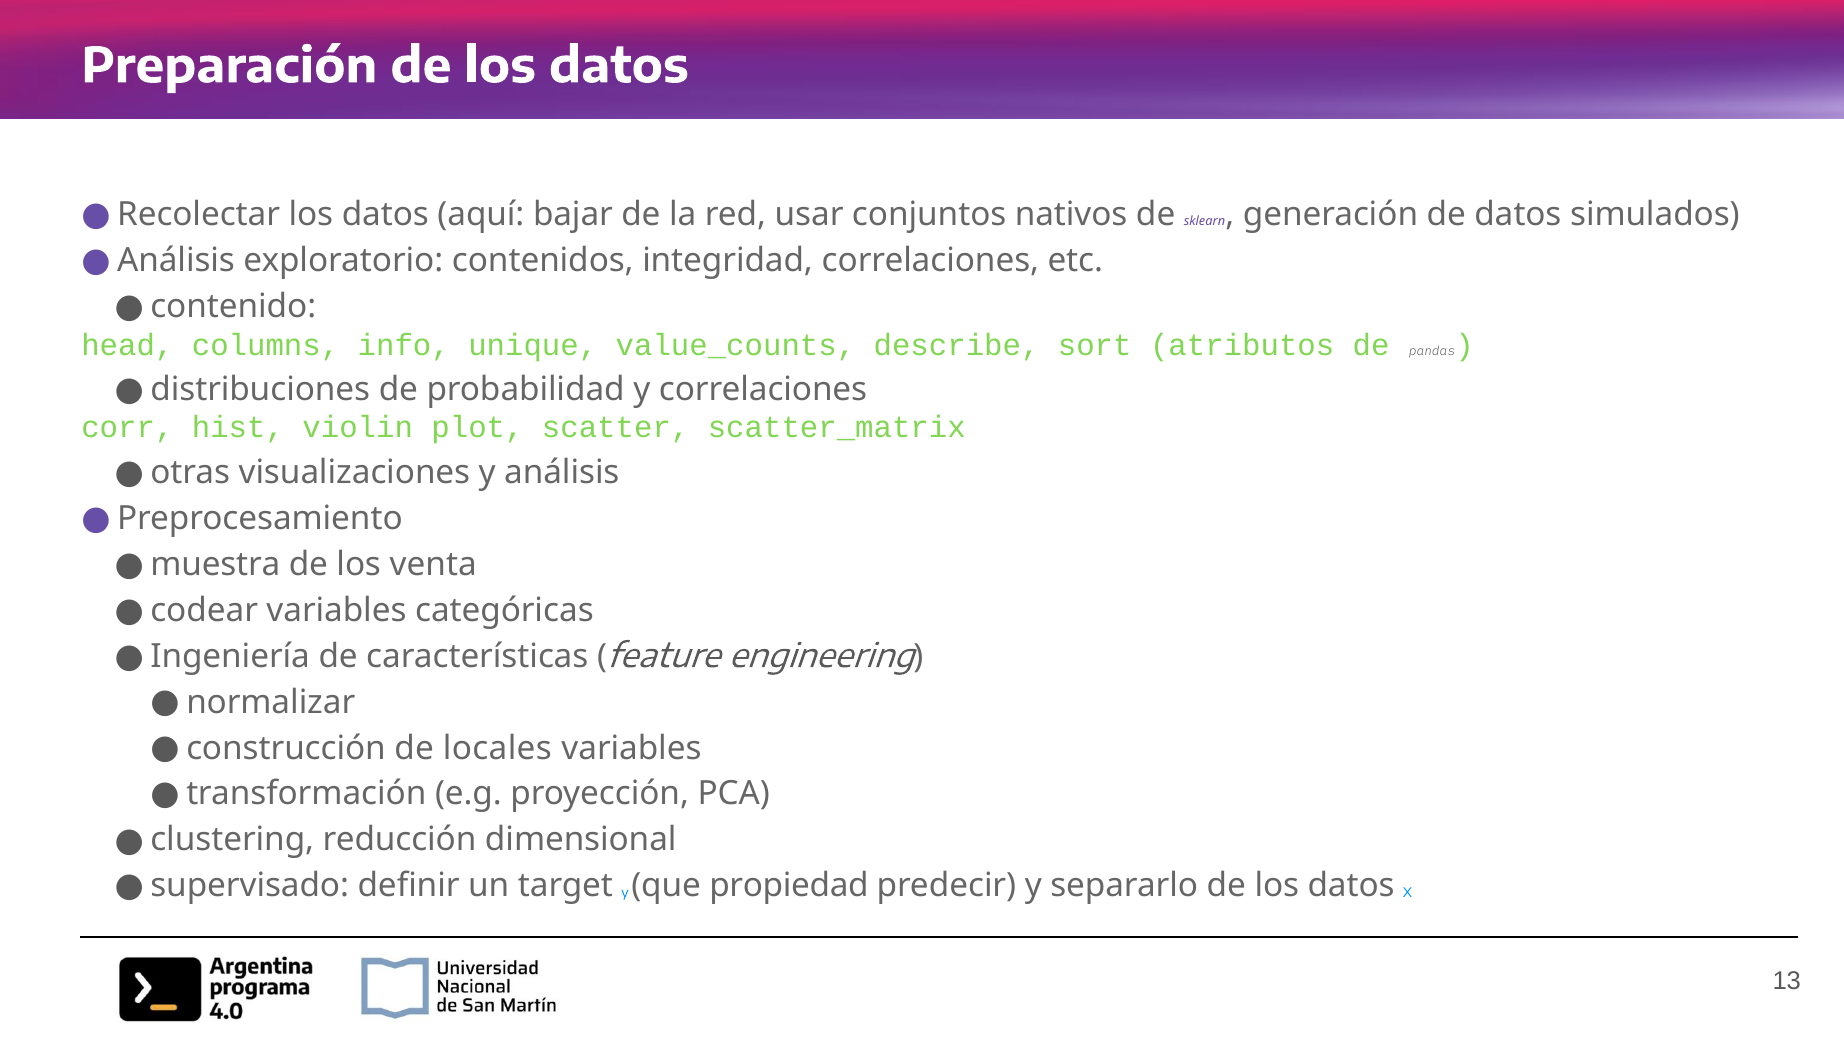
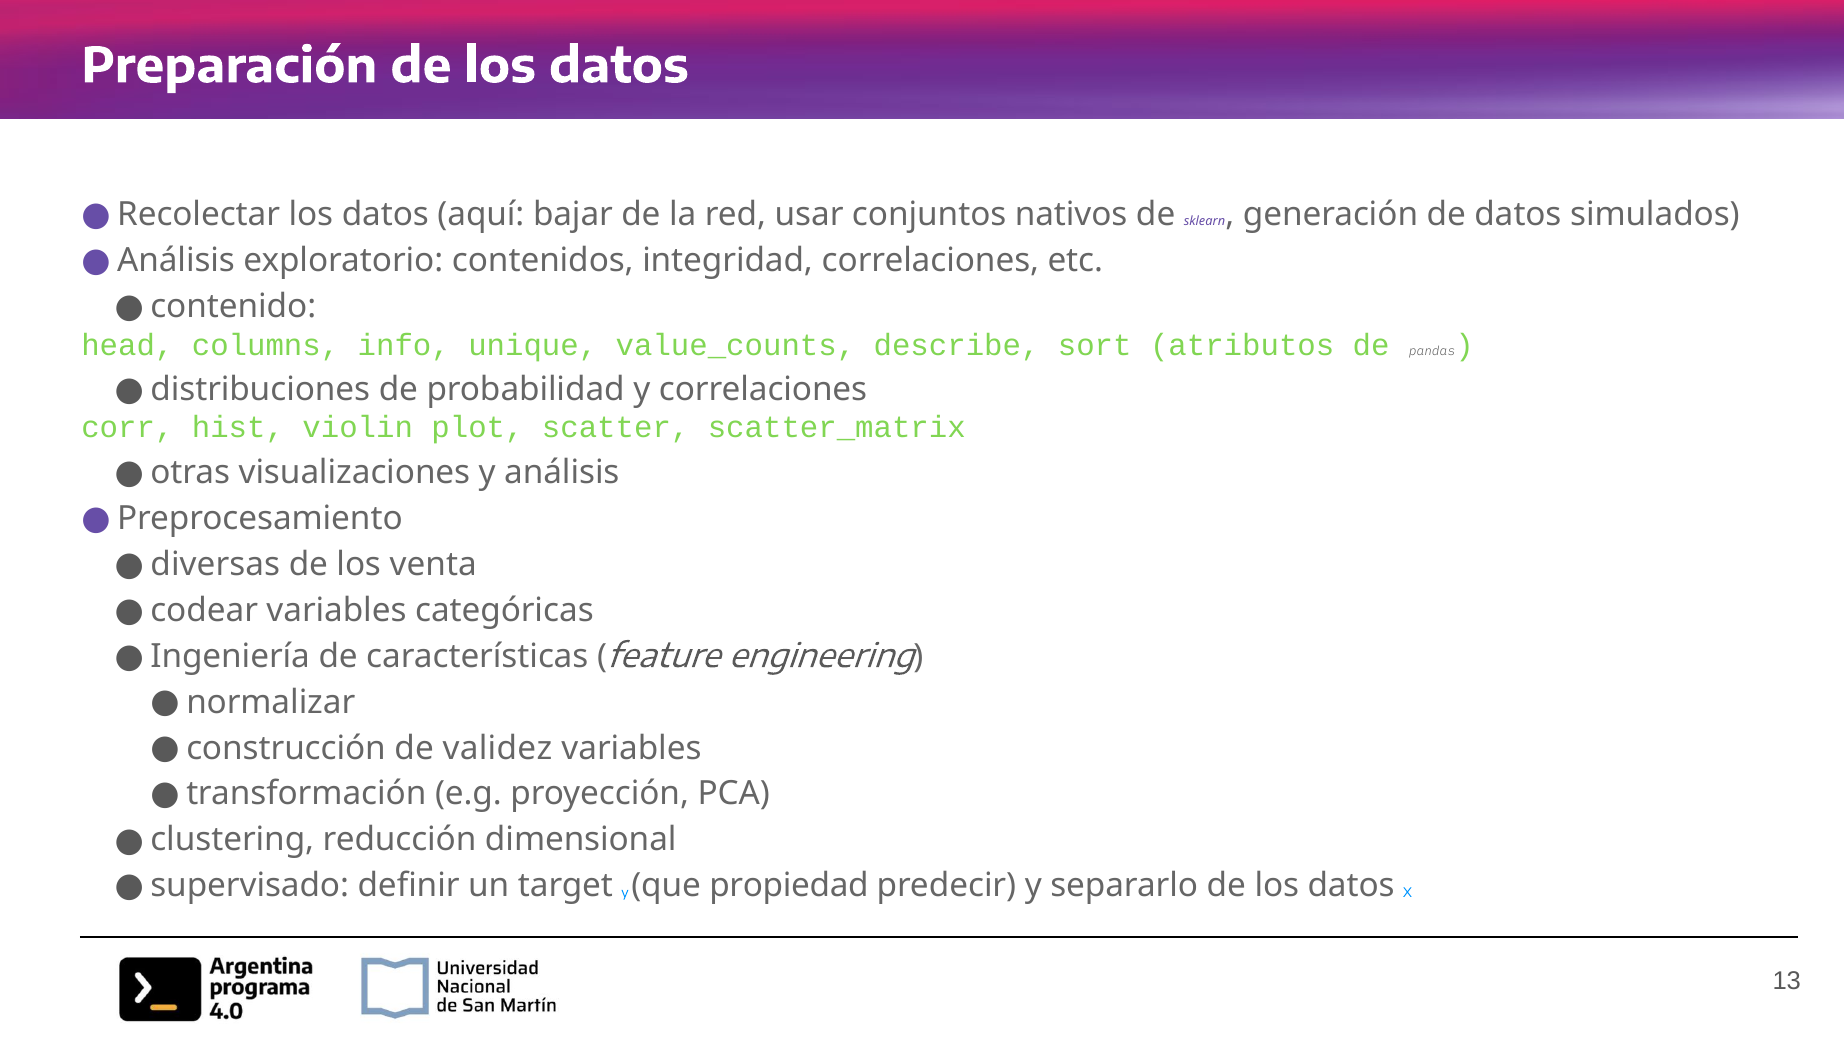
muestra: muestra -> diversas (215, 564)
locales: locales -> validez (497, 748)
